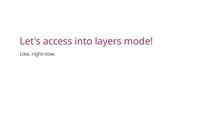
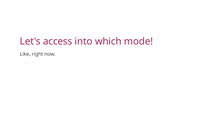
layers: layers -> which (108, 41)
